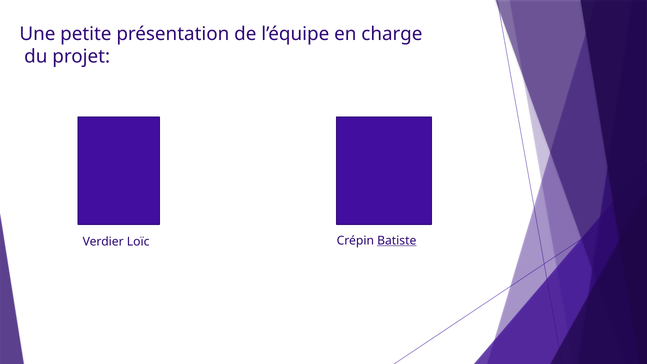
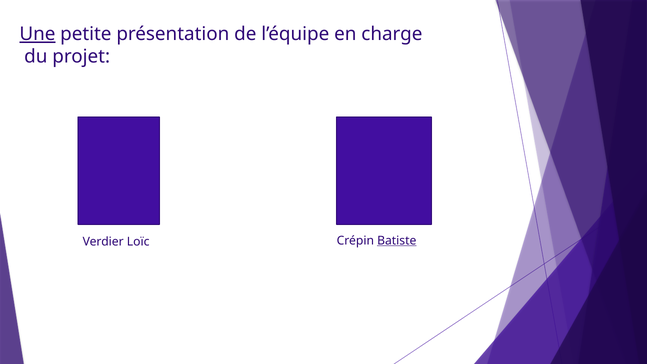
Une underline: none -> present (37, 34)
